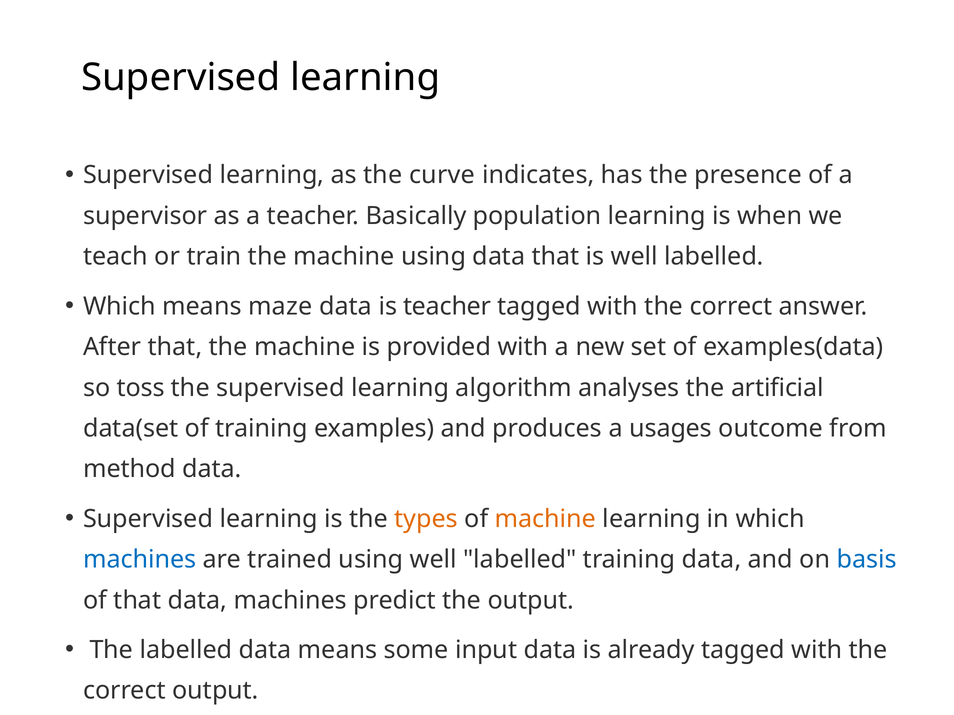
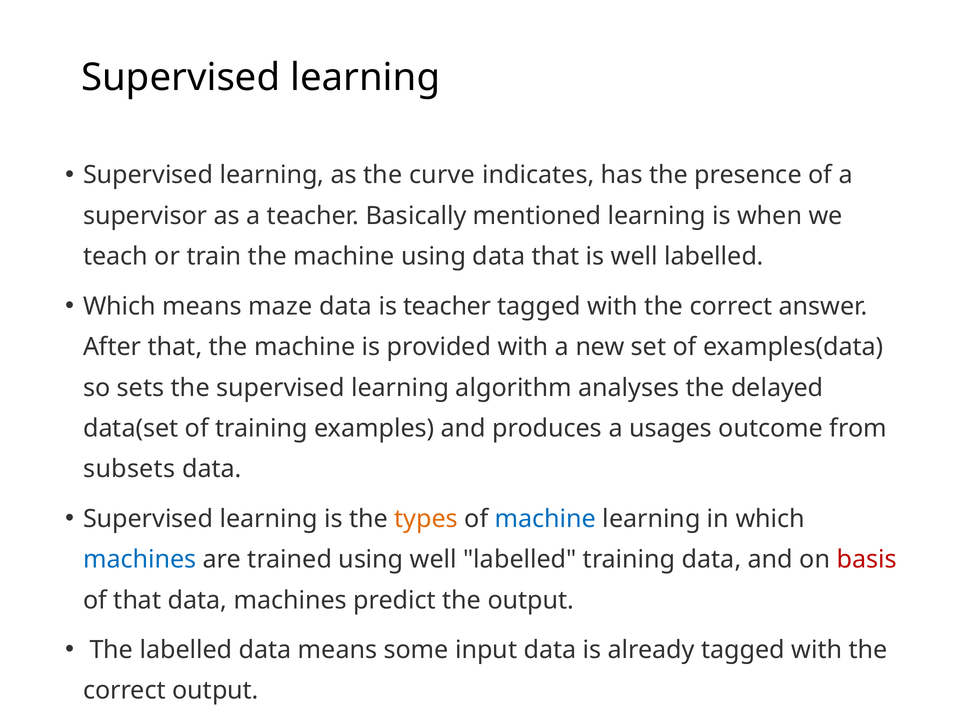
population: population -> mentioned (537, 216)
toss: toss -> sets (141, 388)
artificial: artificial -> delayed (777, 388)
method: method -> subsets (129, 469)
machine colour: orange -> blue (545, 519)
basis colour: blue -> red (867, 560)
